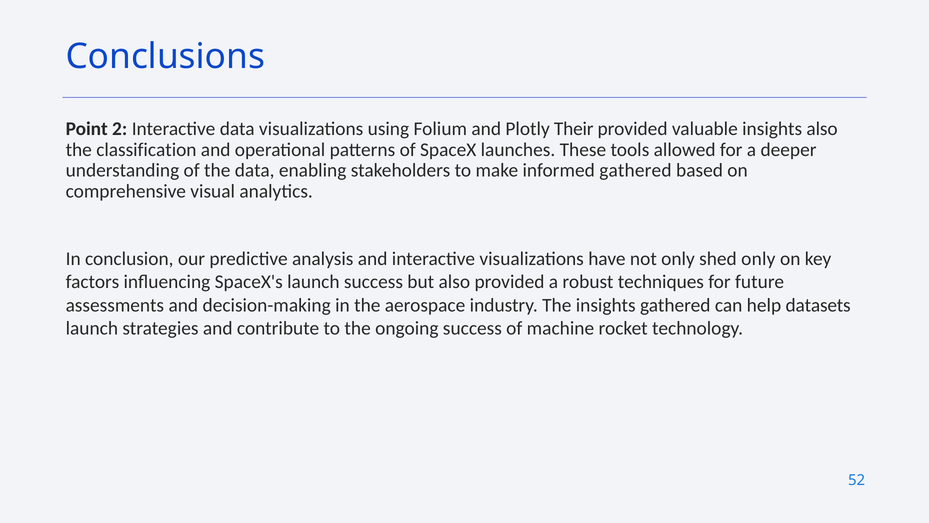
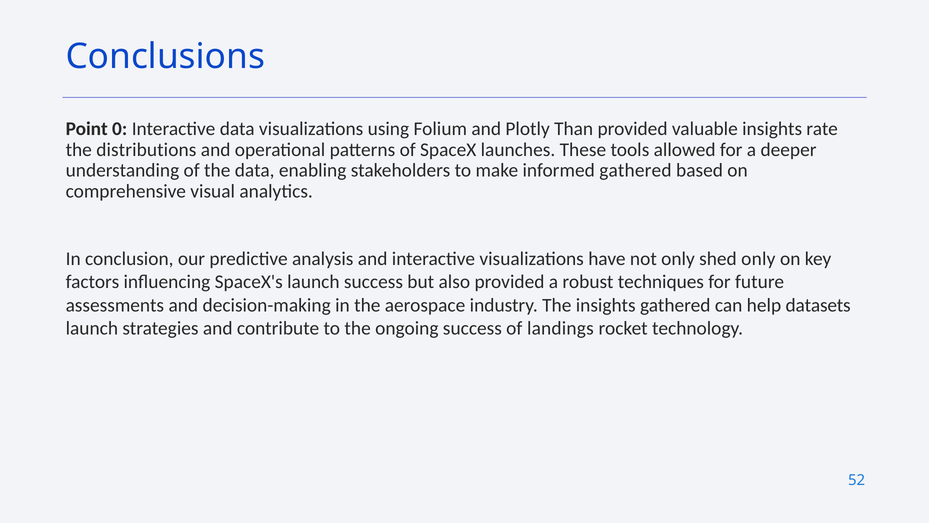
2: 2 -> 0 (120, 129)
Their: Their -> Than (574, 129)
insights also: also -> rate (822, 129)
classification: classification -> distributions (146, 150)
machine: machine -> landings (560, 328)
